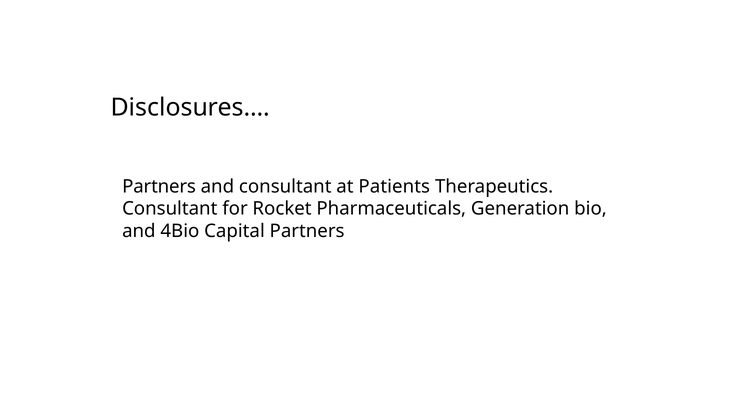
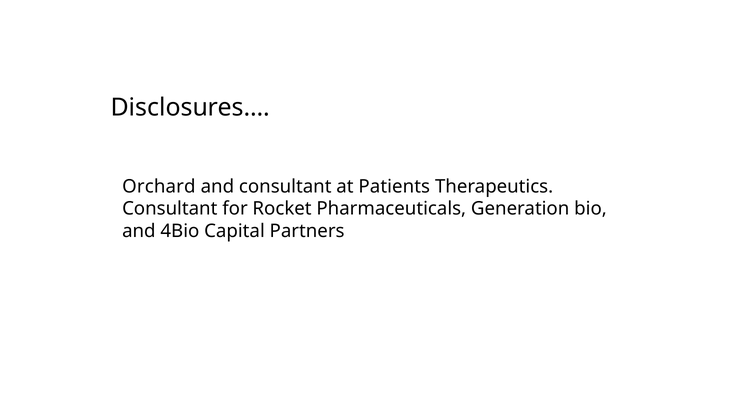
Partners: Partners -> Orchard (159, 187)
